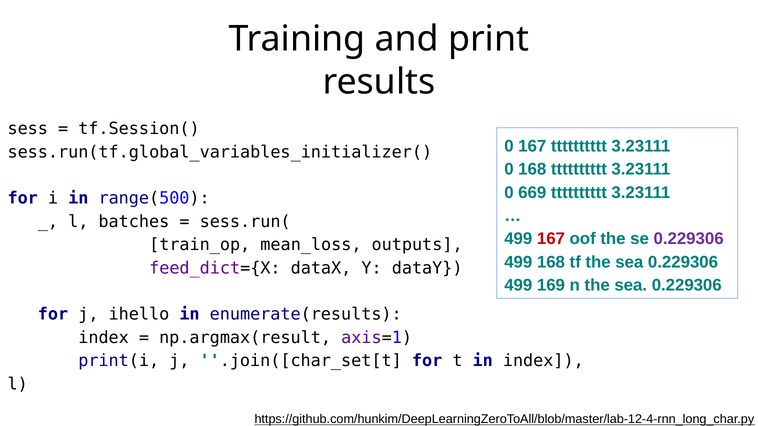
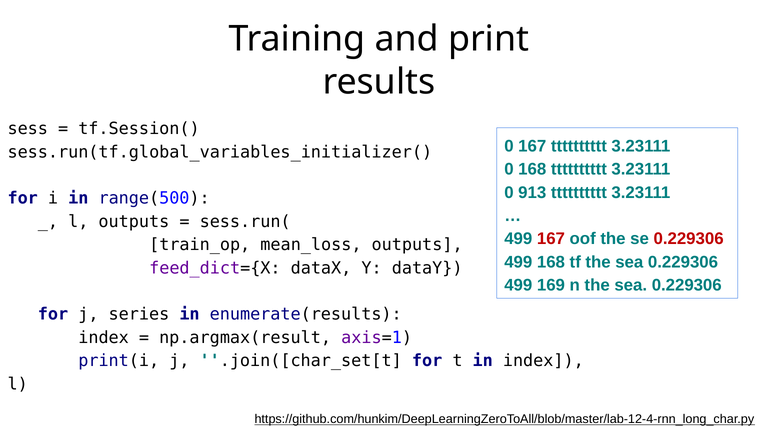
669: 669 -> 913 (532, 193)
l batches: batches -> outputs (134, 222)
0.229306 colour: purple -> red (689, 239)
ihello: ihello -> series (139, 315)
